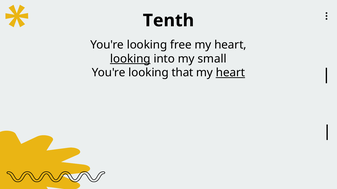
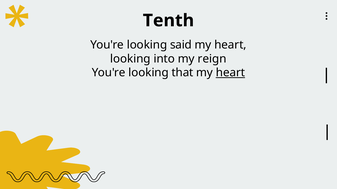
free: free -> said (181, 45)
looking underline: present -> none (130, 59)
small: small -> reign (212, 59)
